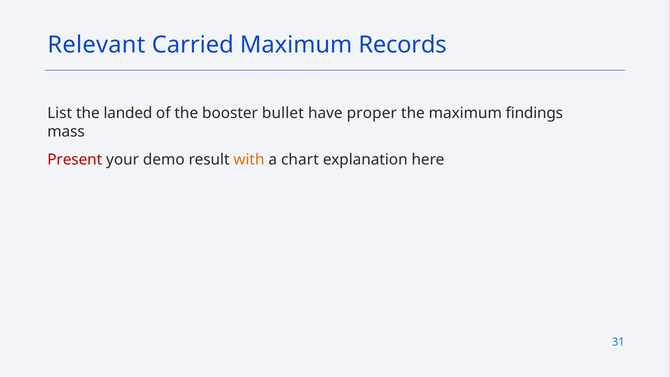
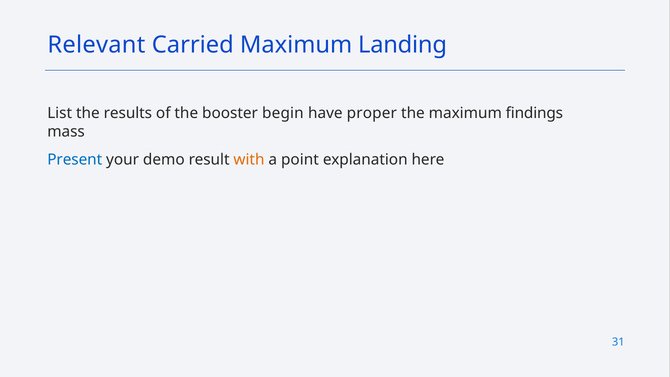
Records: Records -> Landing (403, 45)
landed: landed -> results (128, 113)
bullet: bullet -> begin (283, 113)
Present colour: red -> blue (75, 160)
chart: chart -> point (300, 160)
